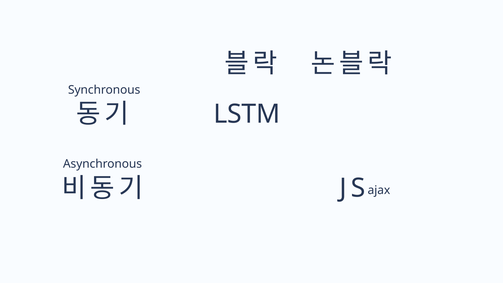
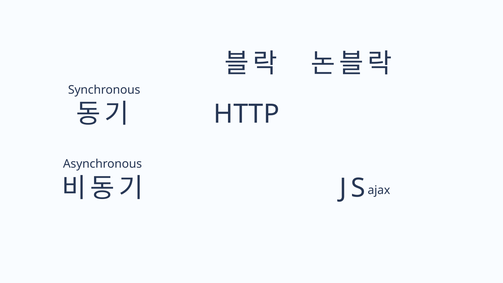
LSTM: LSTM -> HTTP (247, 114)
